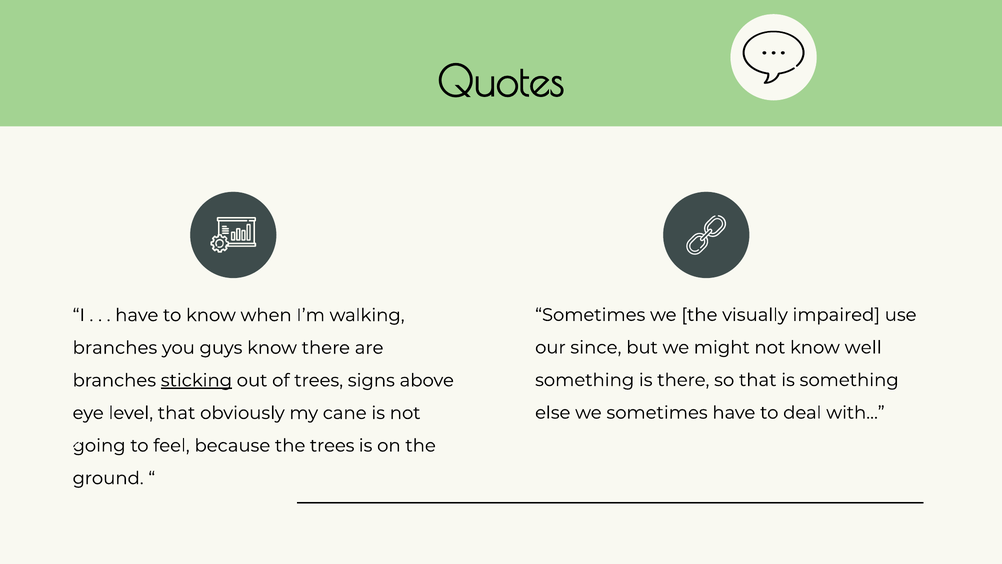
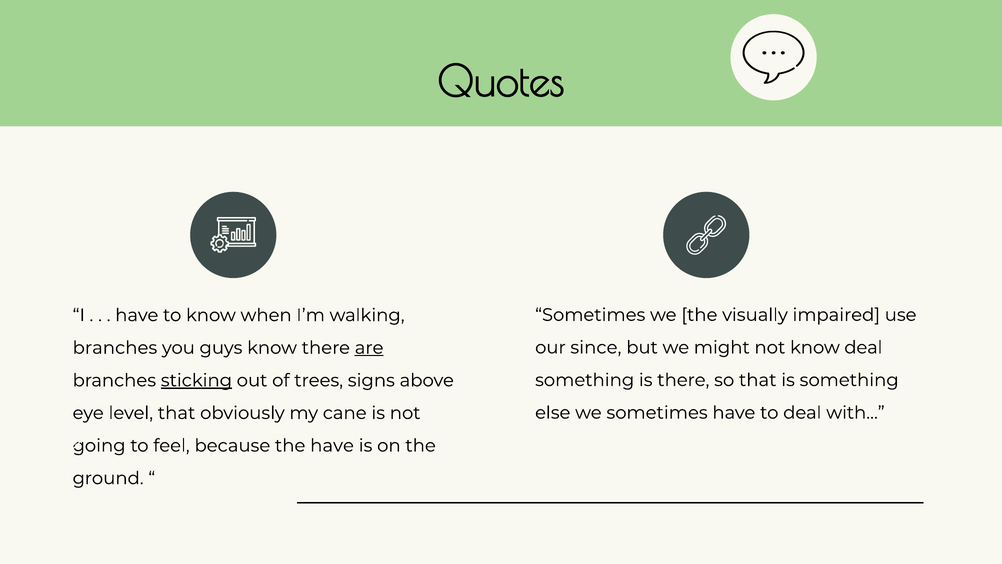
know well: well -> deal (863, 347)
are underline: none -> present (369, 348)
the trees: trees -> have (332, 445)
